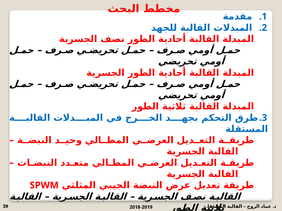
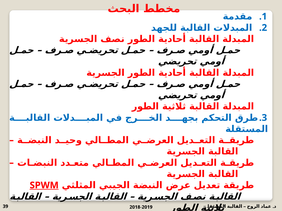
SPWM underline: none -> present (44, 186)
